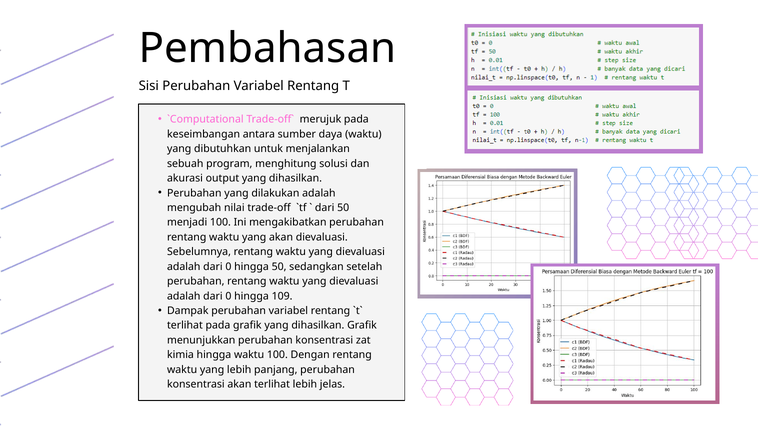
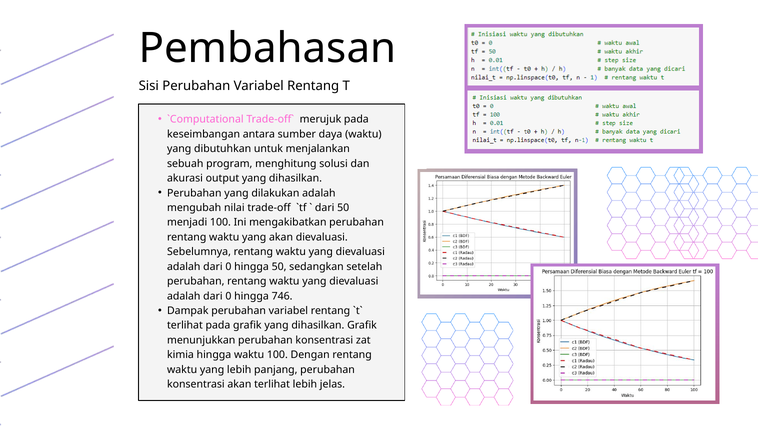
109: 109 -> 746 (282, 296)
